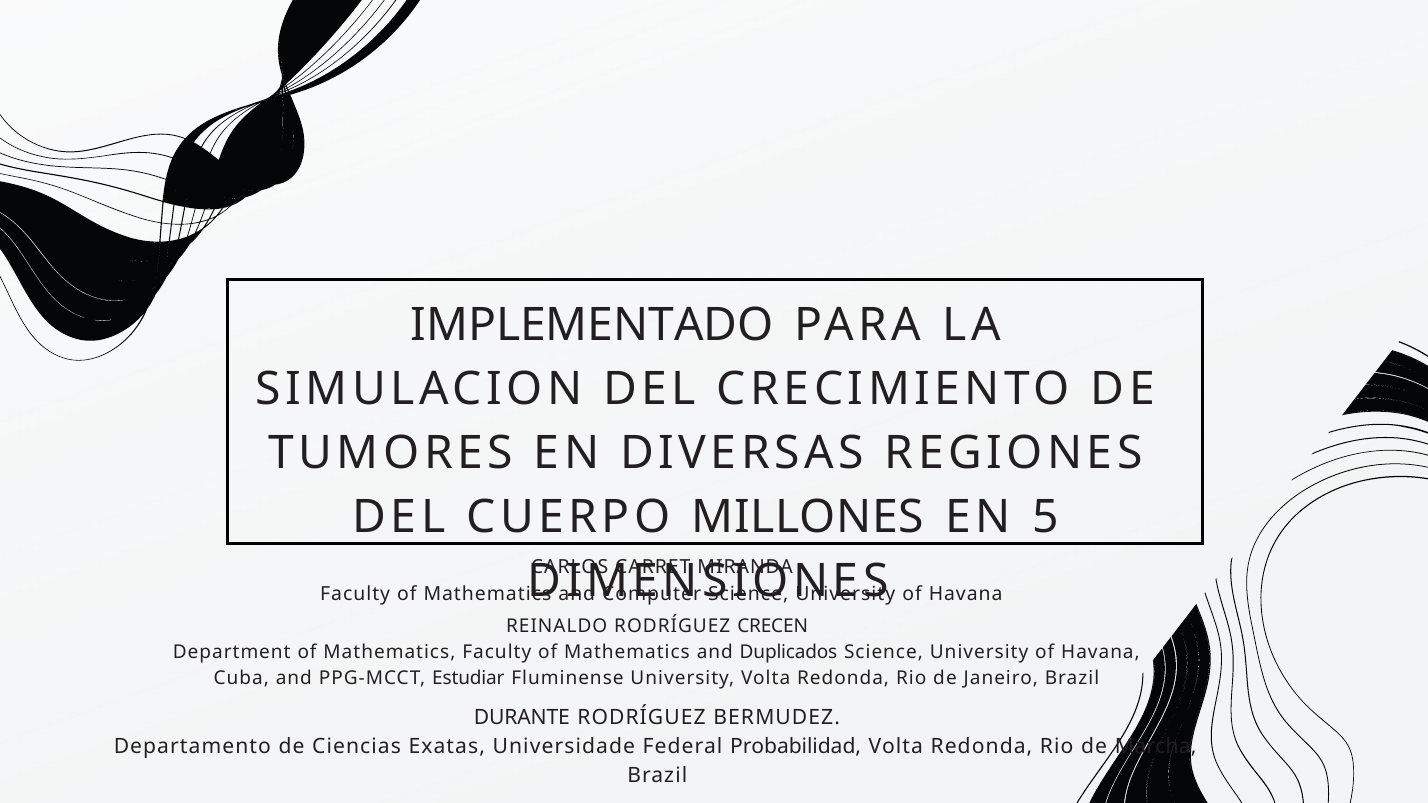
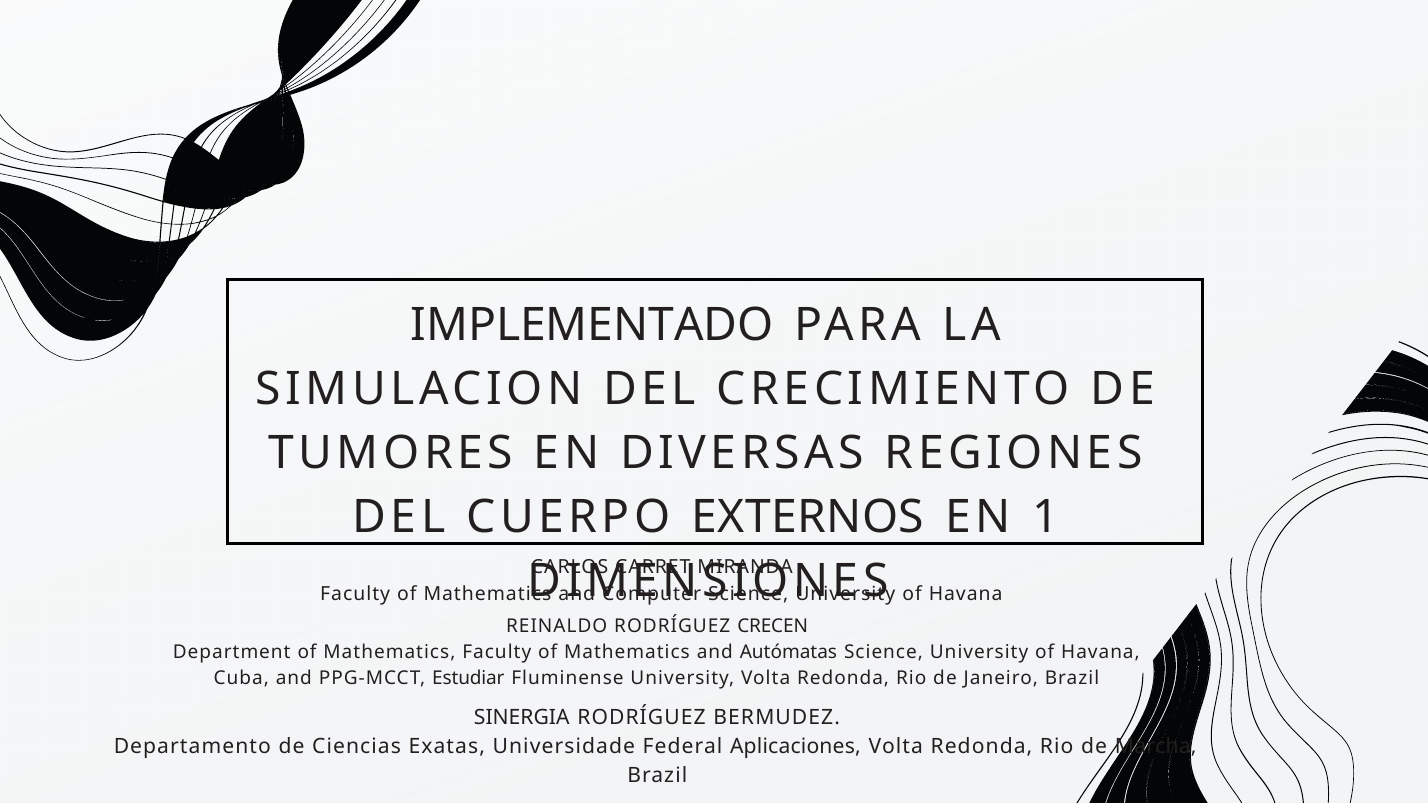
MILLONES: MILLONES -> EXTERNOS (808, 517)
5: 5 -> 1 (1045, 517)
Duplicados: Duplicados -> Autómatas (788, 653)
DURANTE: DURANTE -> SINERGIA (522, 717)
Probabilidad: Probabilidad -> Aplicaciones (795, 746)
